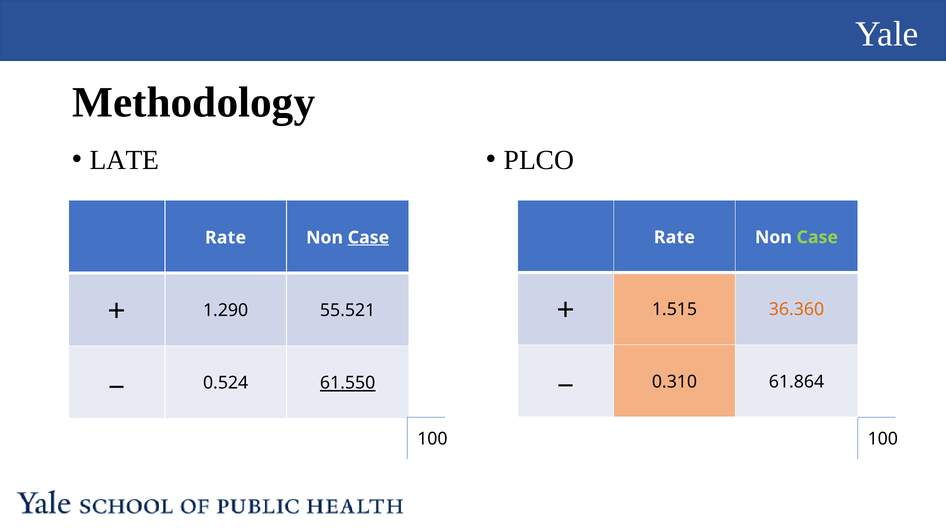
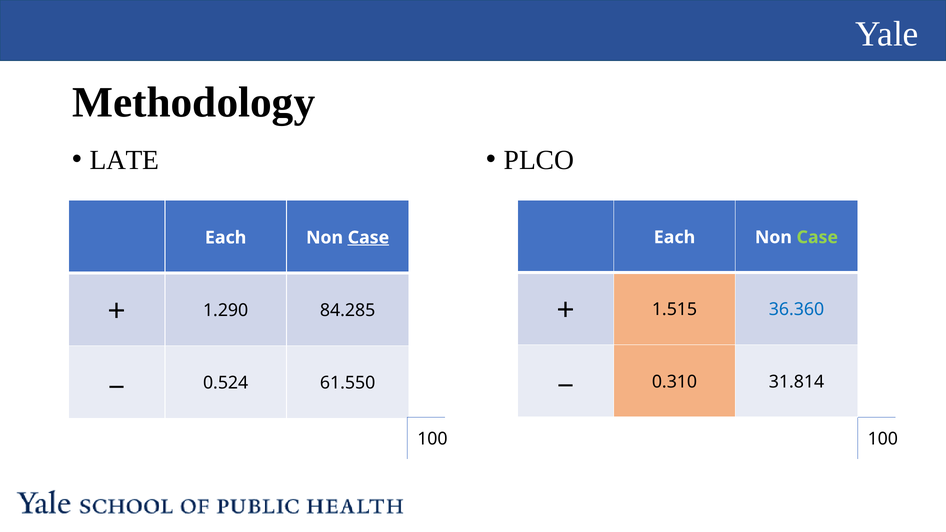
Rate: Rate -> Each (674, 237)
Rate: Rate -> Each (226, 238)
36.360 colour: orange -> blue (796, 310)
55.521: 55.521 -> 84.285 (348, 310)
61.864: 61.864 -> 31.814 (796, 382)
61.550 underline: present -> none (348, 383)
